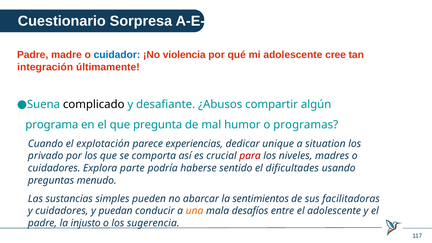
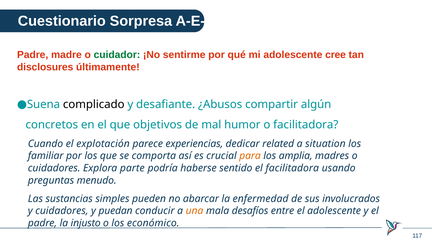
cuidador colour: blue -> green (117, 55)
violencia: violencia -> sentirme (184, 55)
integración: integración -> disclosures (45, 67)
programa: programa -> concretos (52, 125)
pregunta: pregunta -> objetivos (158, 125)
o programas: programas -> facilitadora (306, 125)
unique: unique -> related (278, 144)
privado: privado -> familiar (46, 156)
para colour: red -> orange (250, 156)
niveles: niveles -> amplia (296, 156)
el dificultades: dificultades -> facilitadora (292, 168)
sentimientos: sentimientos -> enfermedad (261, 199)
facilitadoras: facilitadoras -> involucrados (351, 199)
sugerencia: sugerencia -> económico (153, 223)
